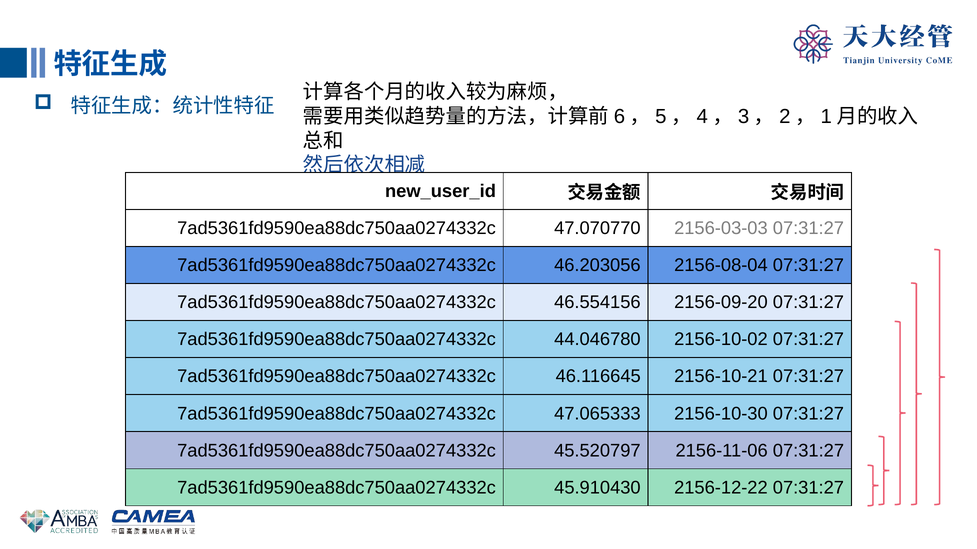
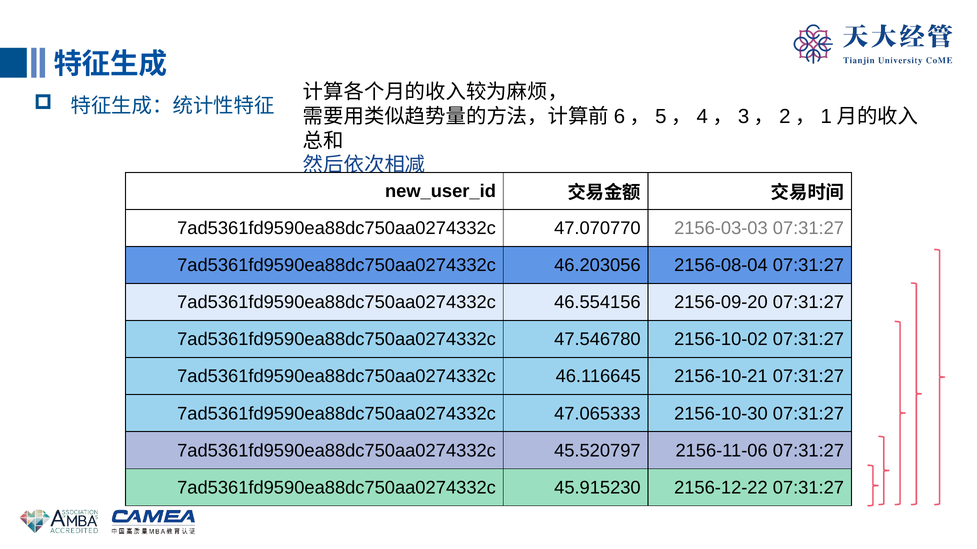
44.046780: 44.046780 -> 47.546780 (597, 340)
45.910430: 45.910430 -> 45.915230 (597, 488)
